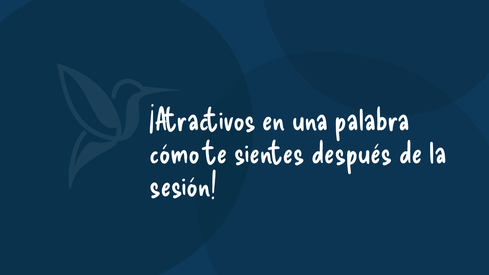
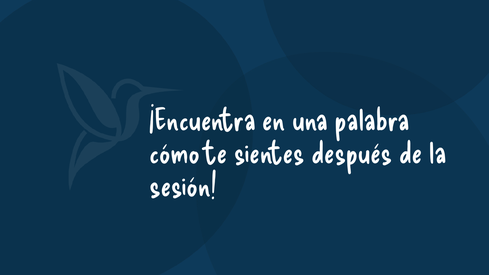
¡Atractivos: ¡Atractivos -> ¡Encuentra (202, 120)
